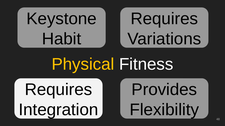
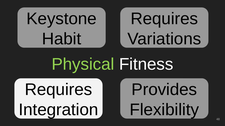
Physical colour: yellow -> light green (83, 64)
